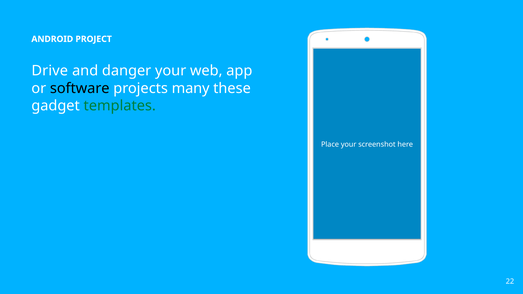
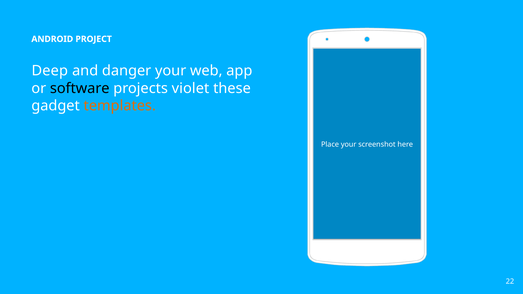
Drive: Drive -> Deep (50, 71)
many: many -> violet (190, 88)
templates colour: green -> orange (120, 106)
